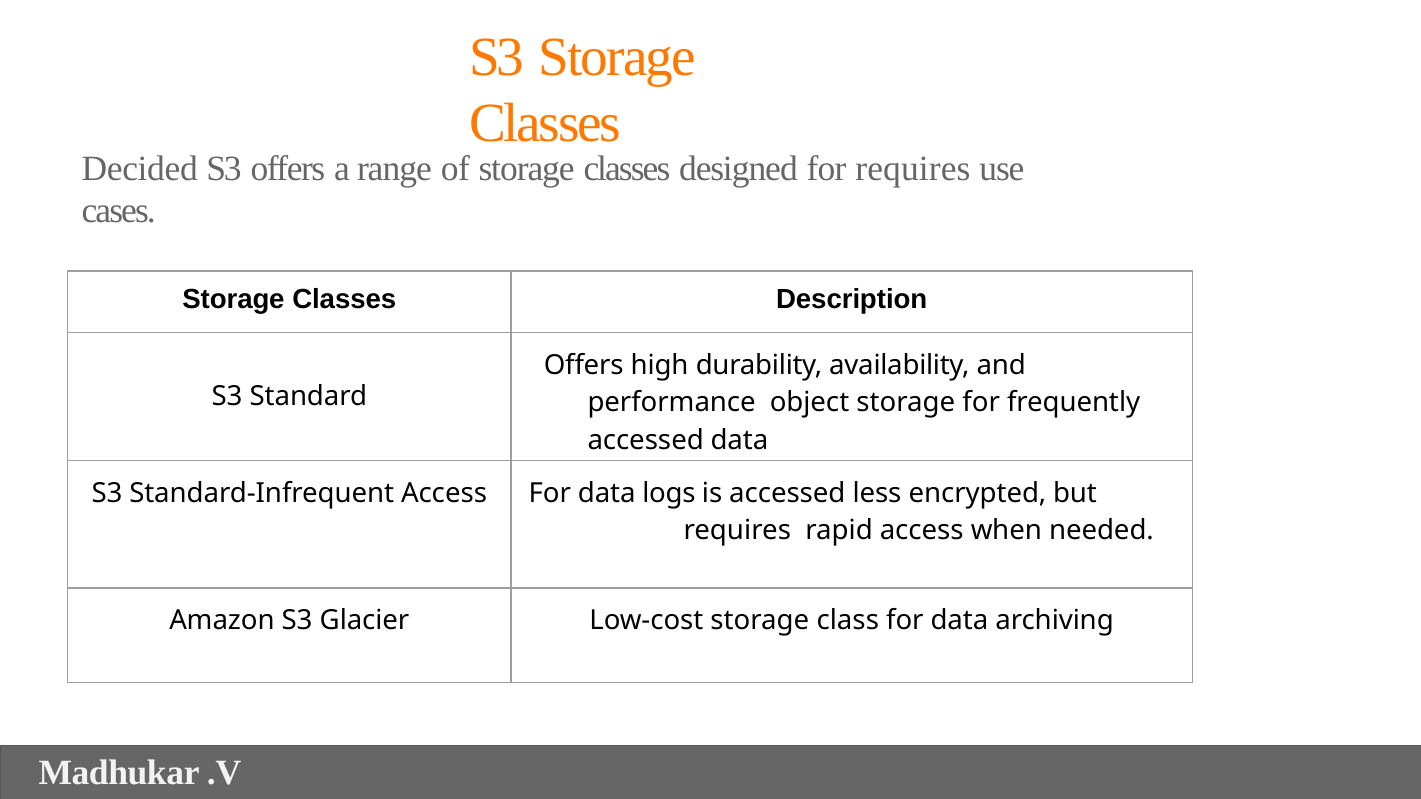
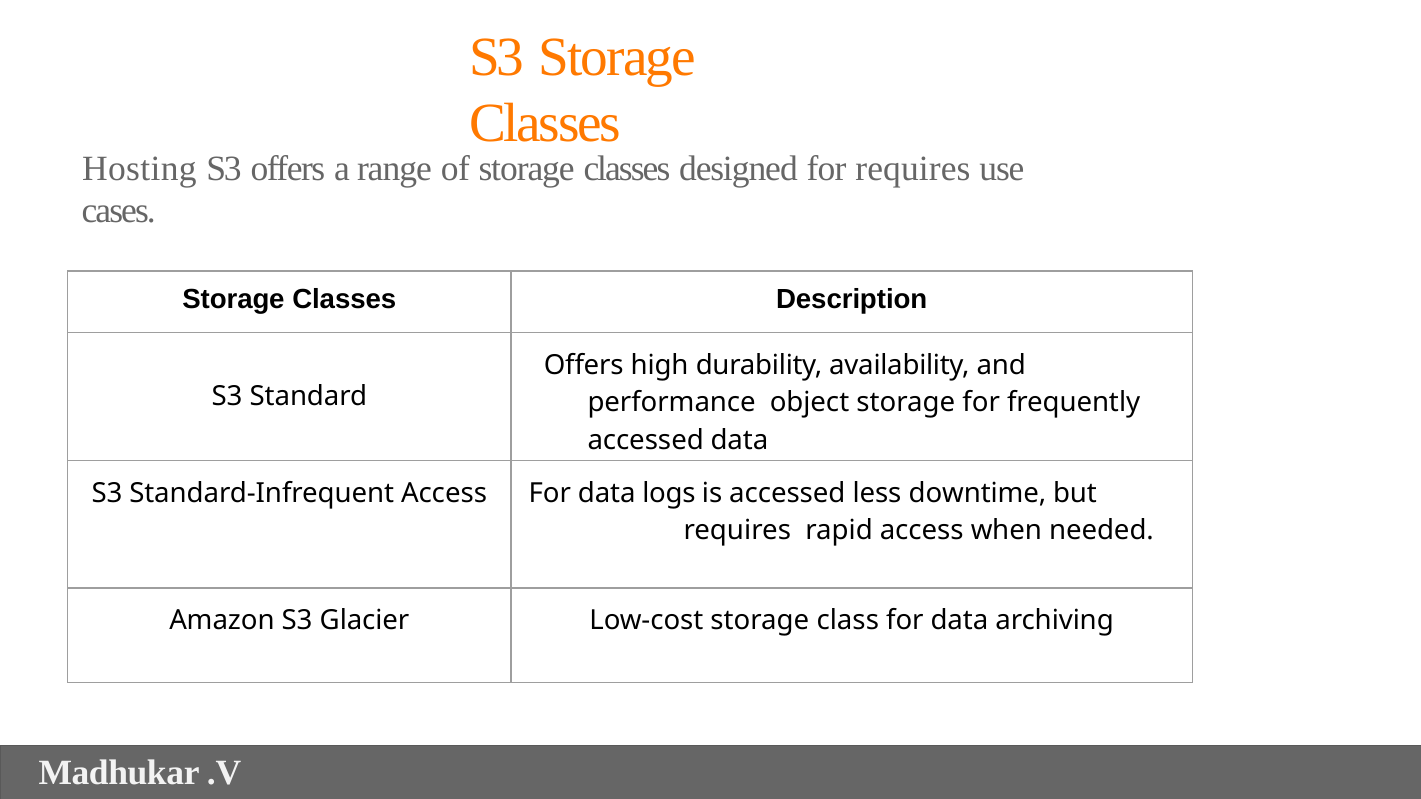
Decided: Decided -> Hosting (139, 169)
encrypted: encrypted -> downtime (977, 493)
